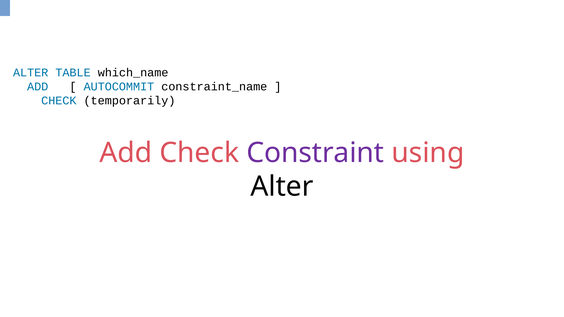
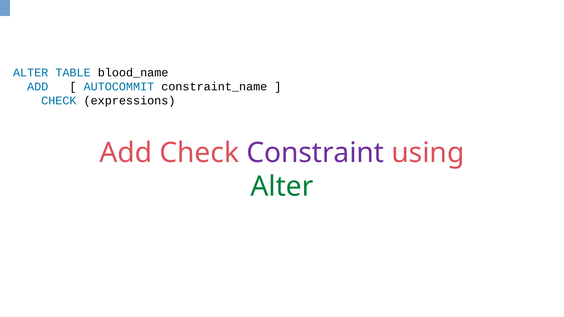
which_name: which_name -> blood_name (133, 73)
temporarily: temporarily -> expressions (130, 101)
Alter colour: black -> green (282, 187)
